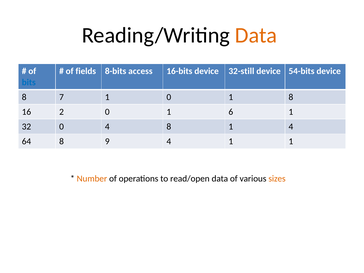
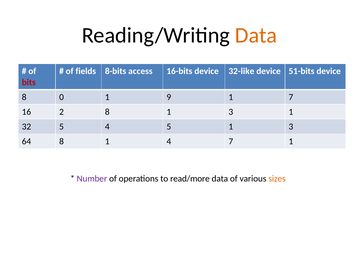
32-still: 32-still -> 32-like (241, 71)
54-bits: 54-bits -> 51-bits (302, 71)
bits colour: blue -> red (29, 82)
7: 7 -> 0 (62, 97)
1 0: 0 -> 9 (169, 97)
1 8: 8 -> 7 (291, 97)
2 0: 0 -> 8 (107, 112)
6: 6 -> 3 (231, 112)
32 0: 0 -> 5 (62, 127)
4 8: 8 -> 5 (169, 127)
4: 4 -> 3 (291, 127)
64 8 9: 9 -> 1 (107, 141)
4 1: 1 -> 7 (231, 141)
Number colour: orange -> purple (92, 179)
read/open: read/open -> read/more (190, 179)
